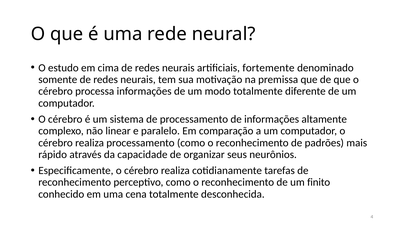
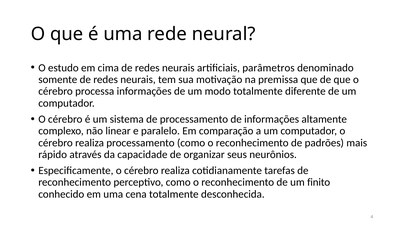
fortemente: fortemente -> parâmetros (268, 68)
